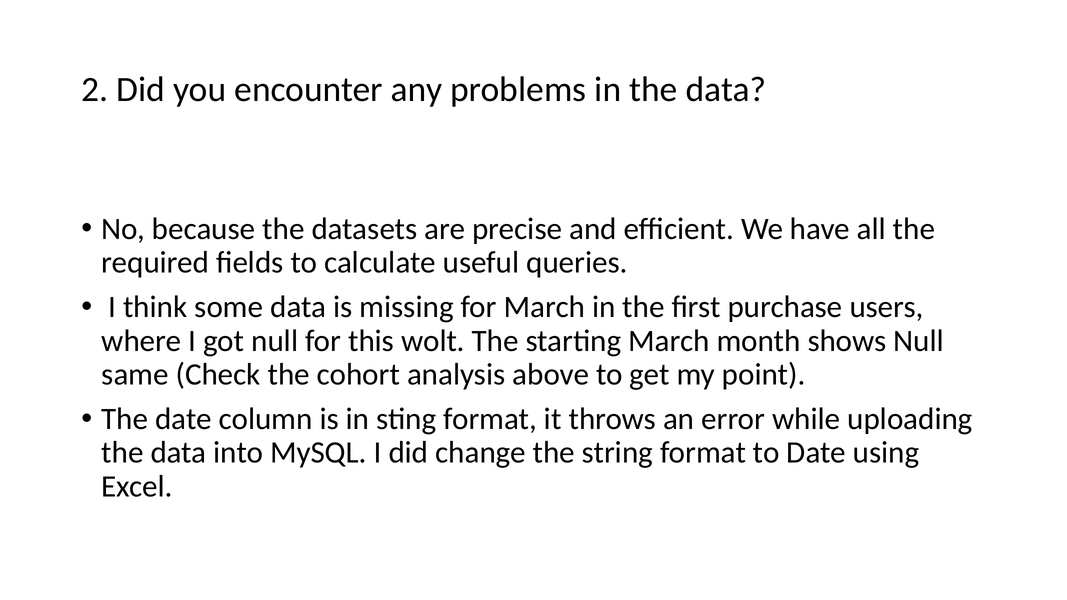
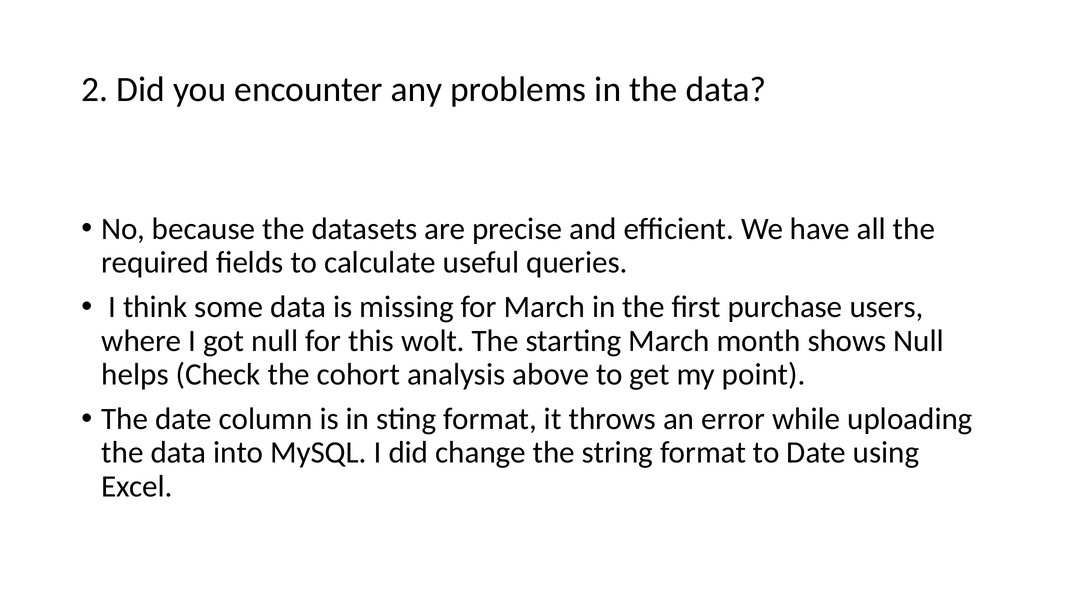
same: same -> helps (135, 374)
